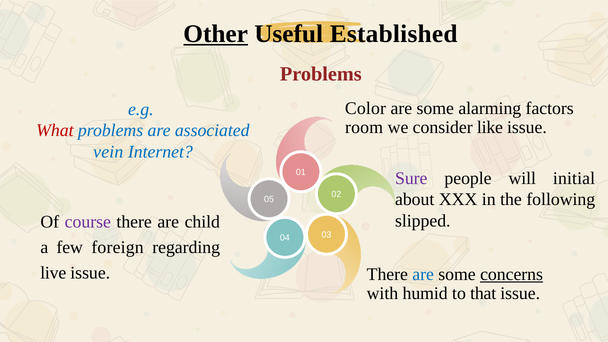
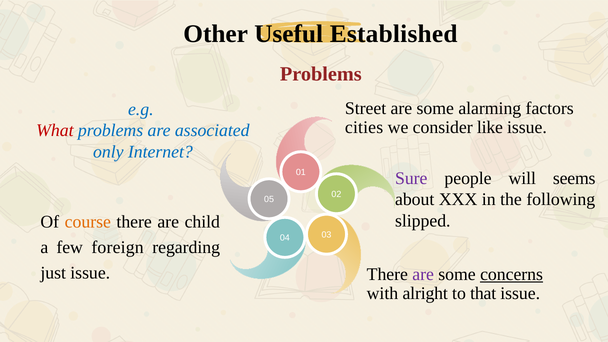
Other underline: present -> none (216, 34)
Color: Color -> Street (366, 108)
room: room -> cities (364, 127)
vein: vein -> only (108, 152)
initial: initial -> seems (574, 178)
course colour: purple -> orange (88, 222)
live: live -> just (53, 273)
are colour: blue -> purple (423, 274)
humid: humid -> alright (425, 293)
